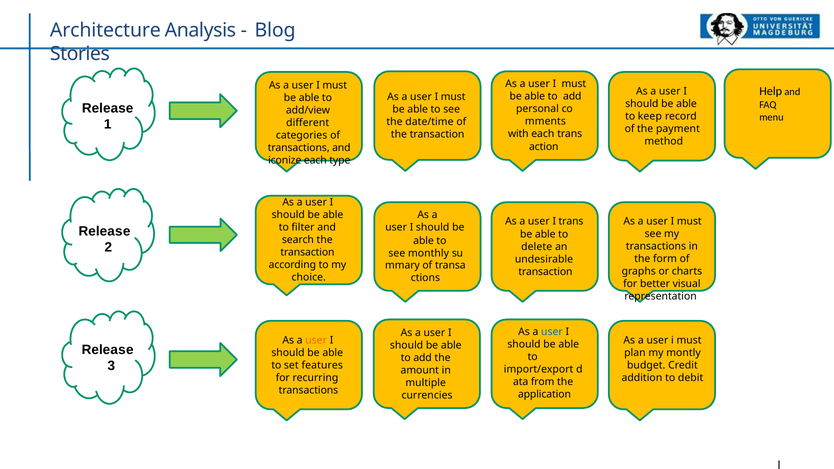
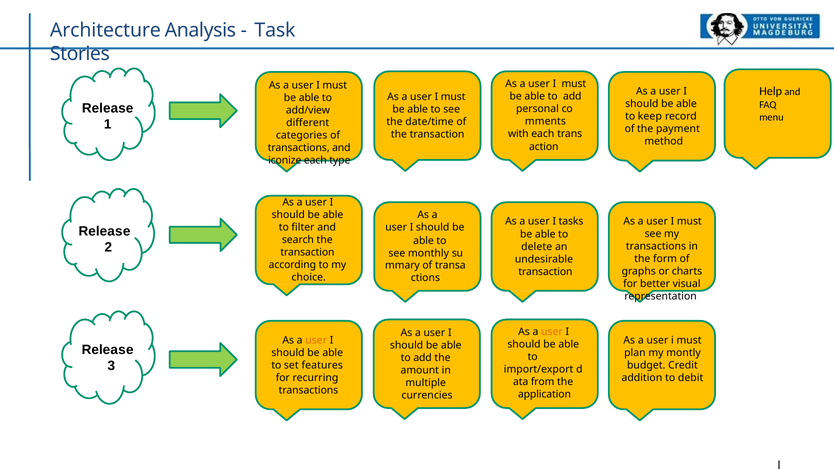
Blog: Blog -> Task (275, 30)
I trans: trans -> tasks (571, 222)
user colour: blue -> orange (552, 332)
